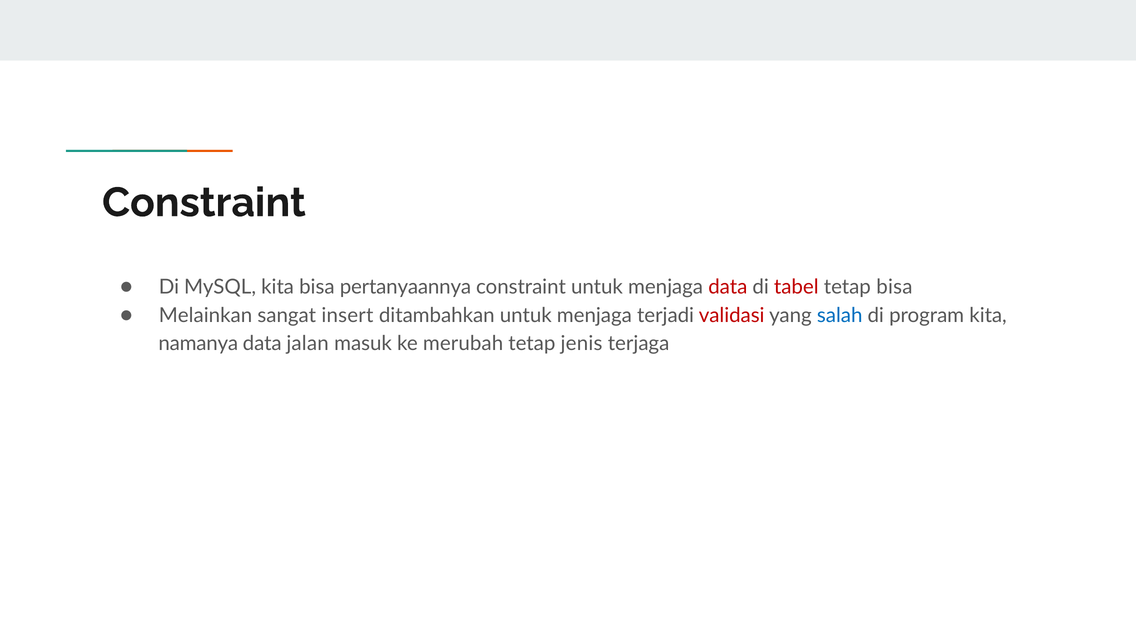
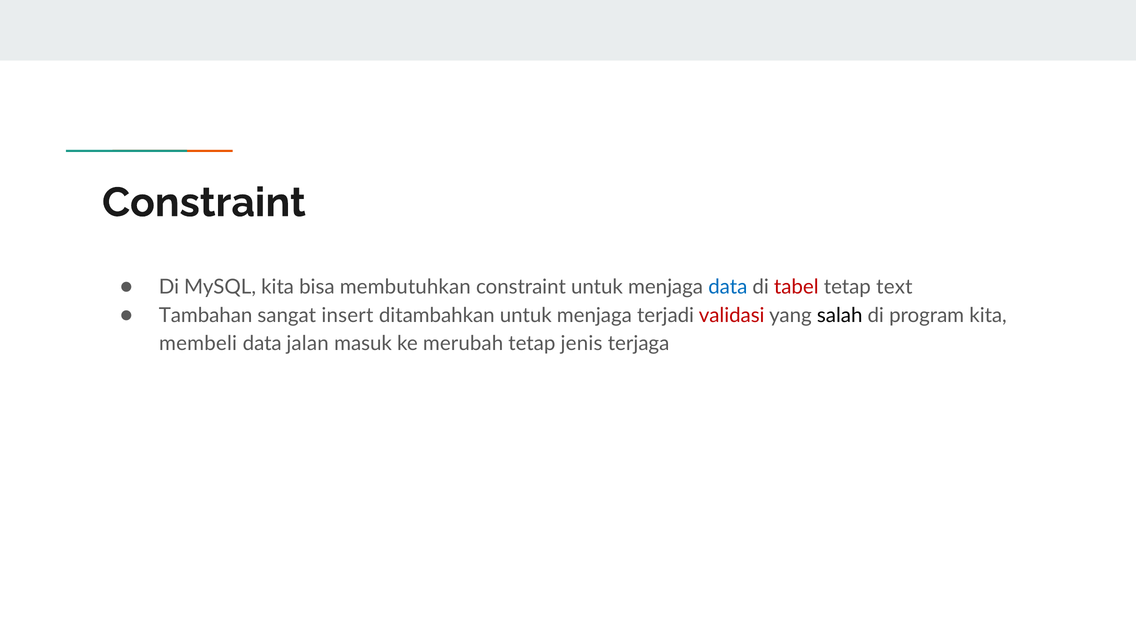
pertanyaannya: pertanyaannya -> membutuhkan (405, 287)
data colour: red -> blue (728, 287)
tetap bisa: bisa -> text (894, 287)
Melainkan: Melainkan -> Tambahan (206, 315)
salah colour: blue -> black (840, 315)
namanya: namanya -> membeli (198, 344)
